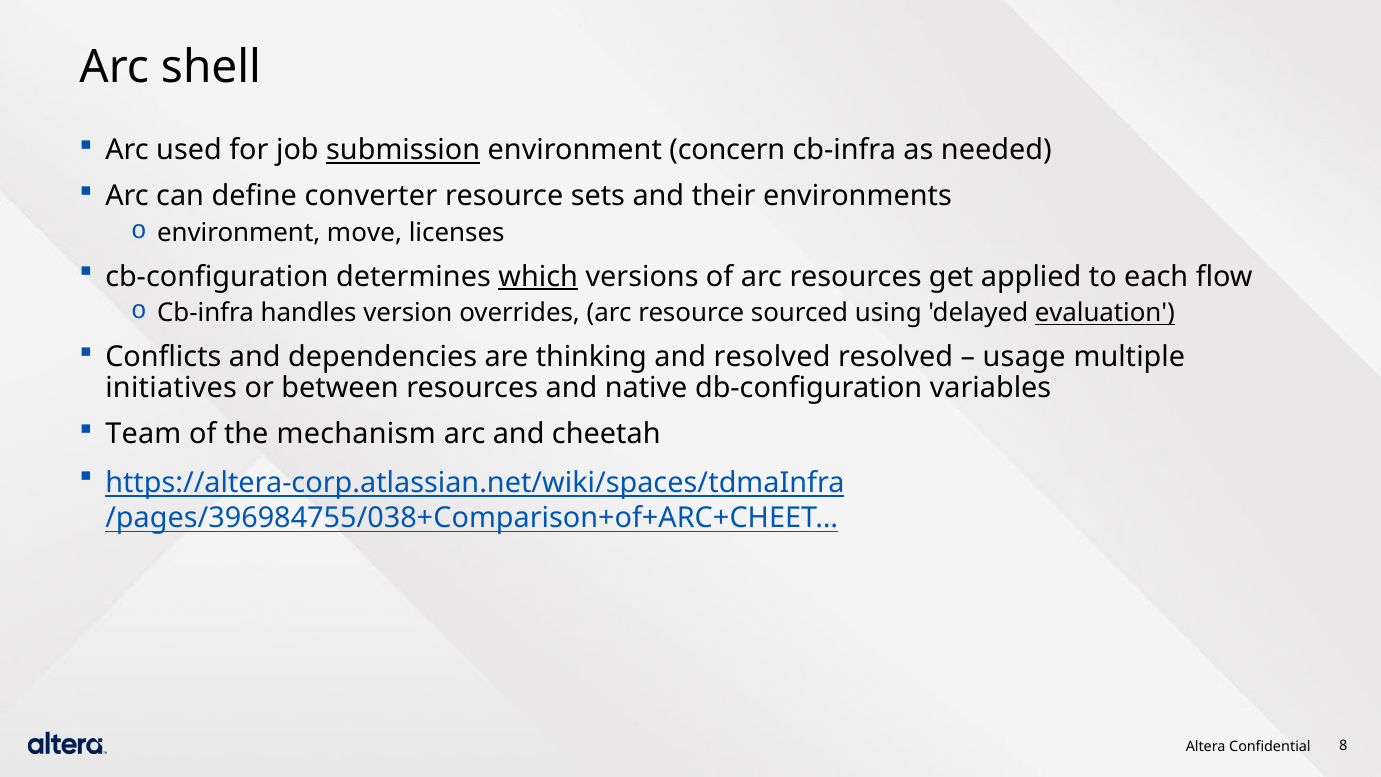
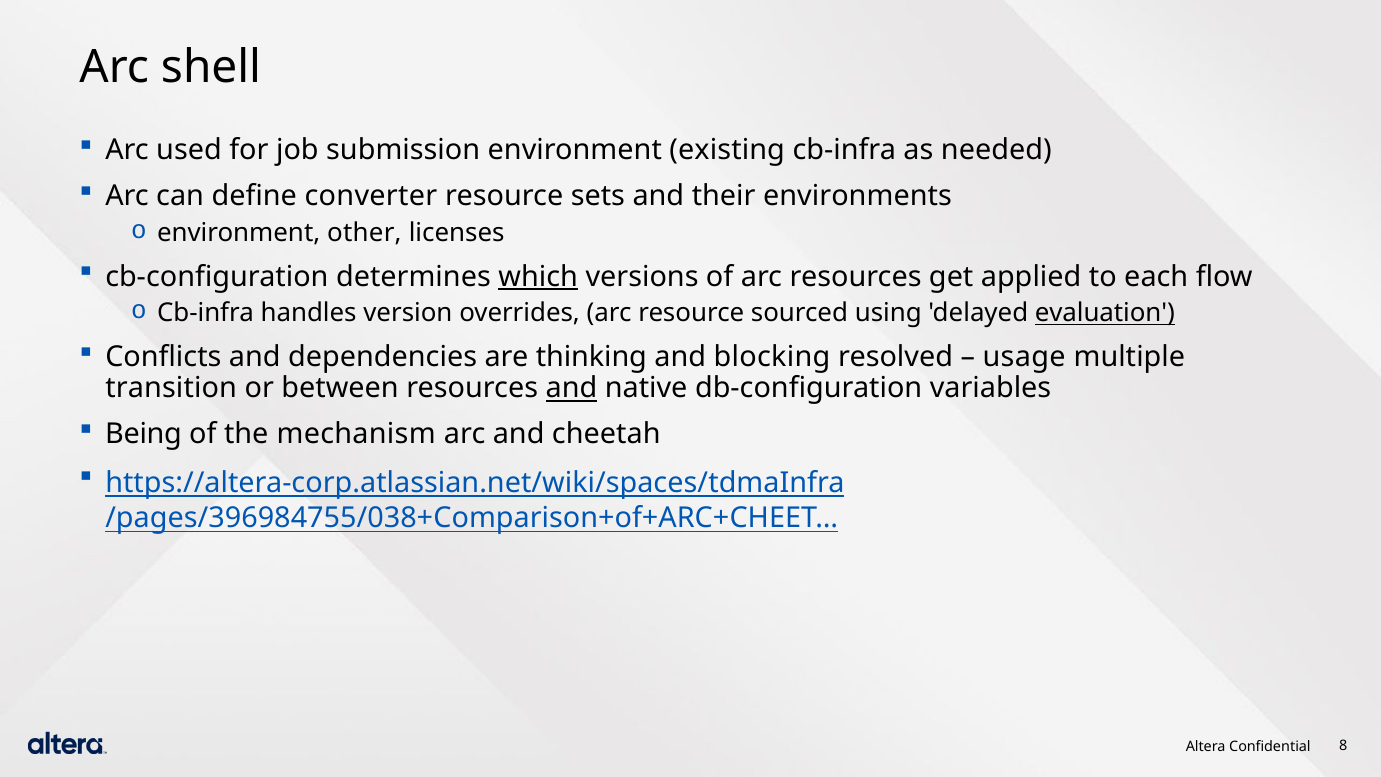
submission underline: present -> none (403, 150)
concern: concern -> existing (727, 150)
move: move -> other (364, 233)
and resolved: resolved -> blocking (772, 357)
initiatives: initiatives -> transition (171, 388)
and underline: none -> present (571, 388)
Team: Team -> Being (144, 434)
